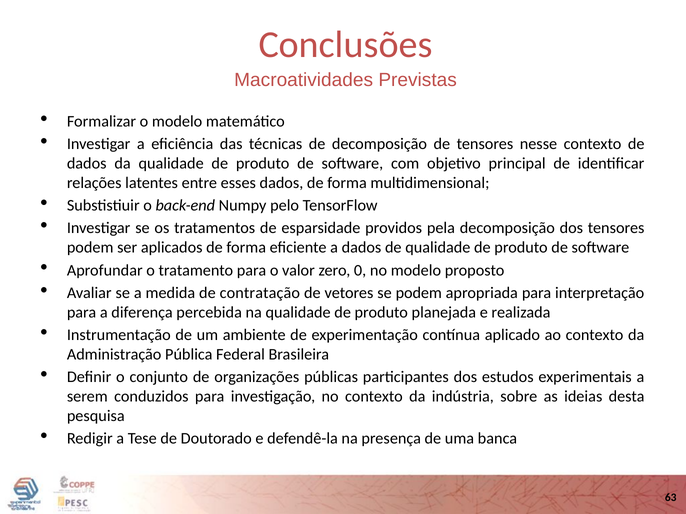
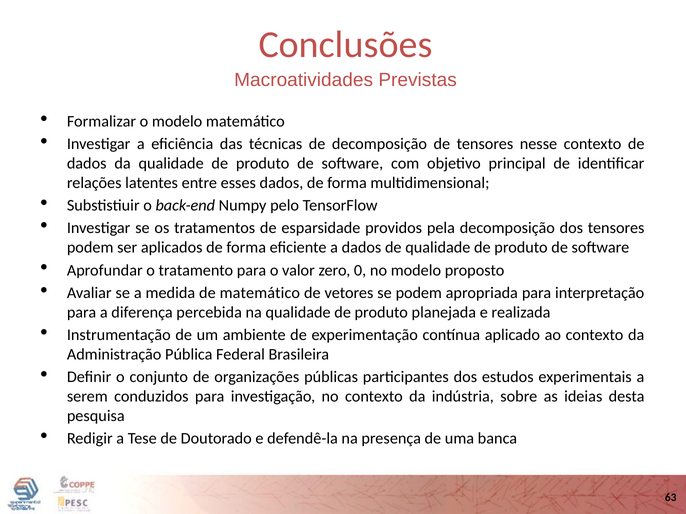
de contratação: contratação -> matemático (260, 293)
